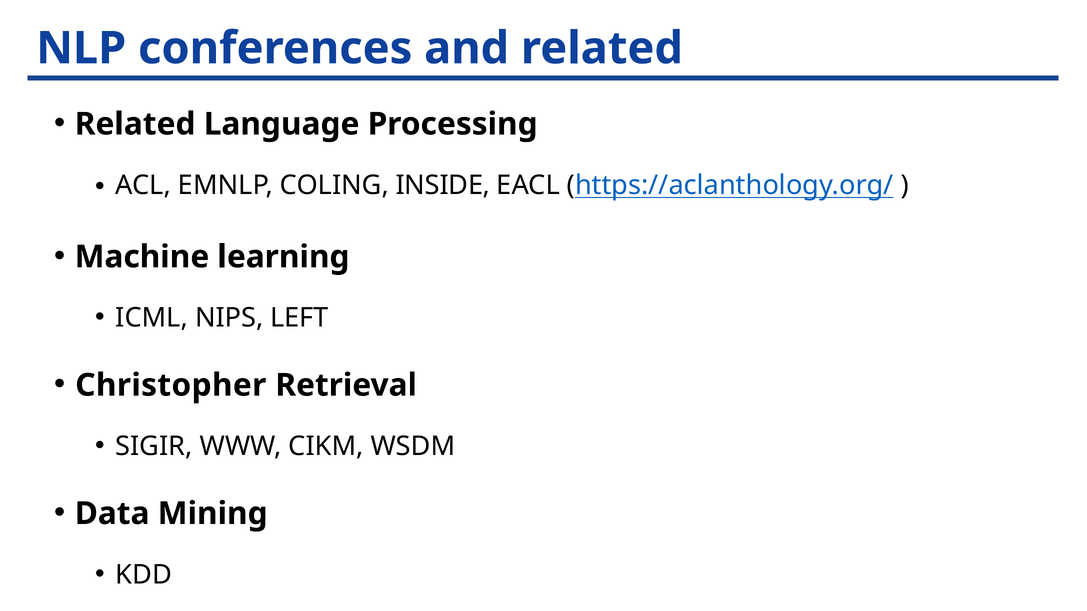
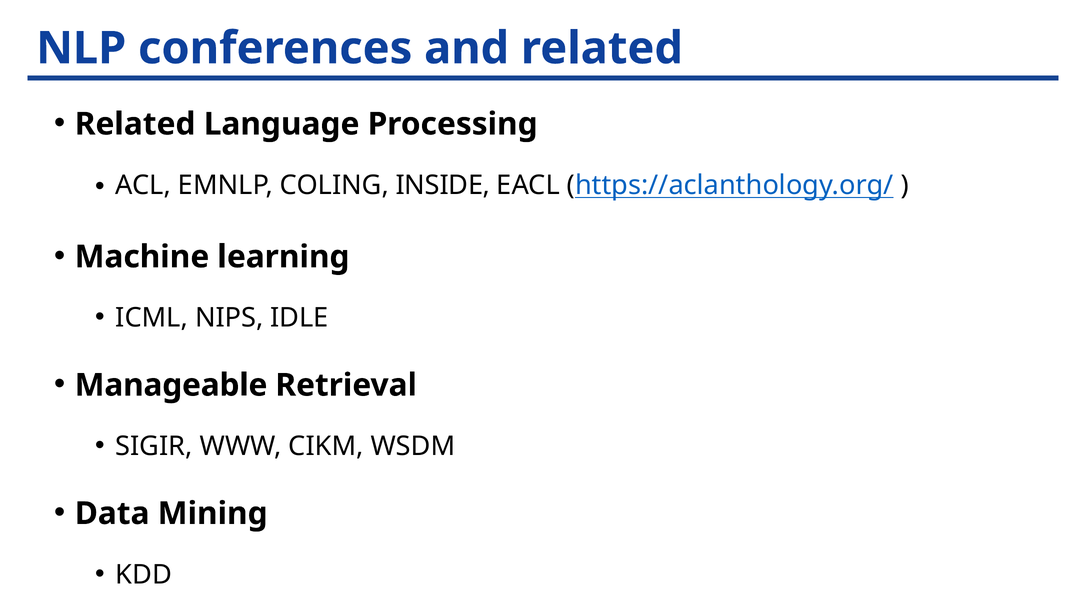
LEFT: LEFT -> IDLE (299, 318)
Christopher: Christopher -> Manageable (171, 385)
